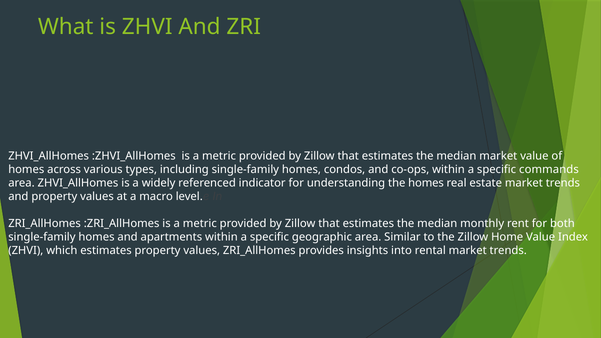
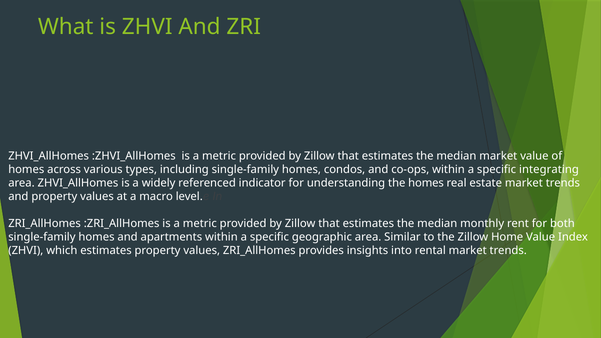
commands: commands -> integrating (549, 170)
